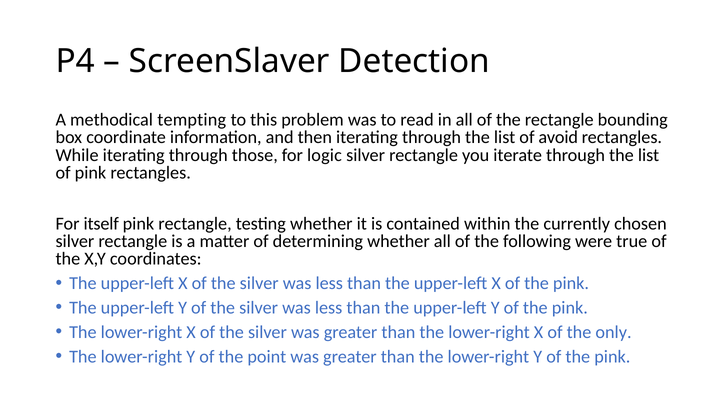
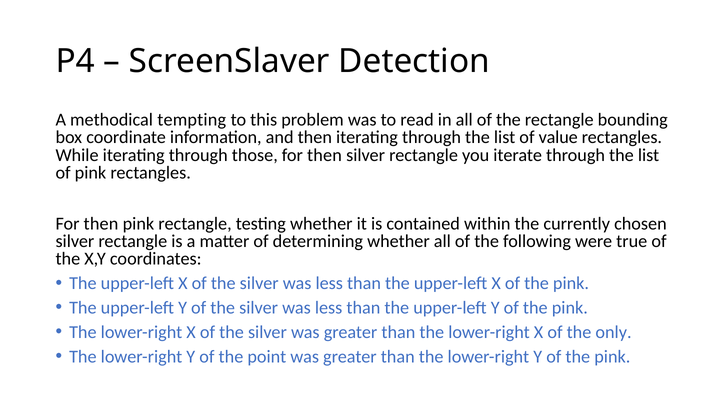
avoid: avoid -> value (558, 138)
those for logic: logic -> then (324, 155)
itself: itself -> then (101, 224)
